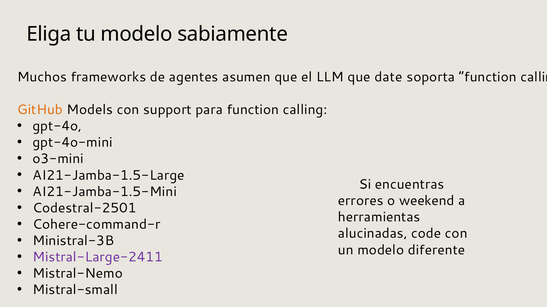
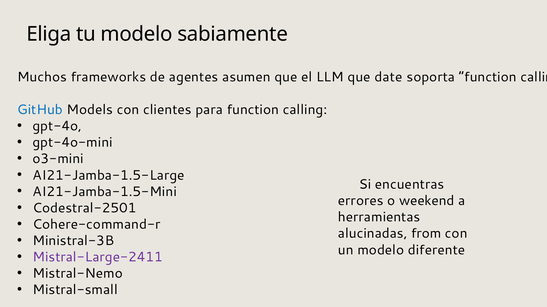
GitHub colour: orange -> blue (40, 110)
support: support -> clientes (167, 110)
code: code -> from (426, 234)
